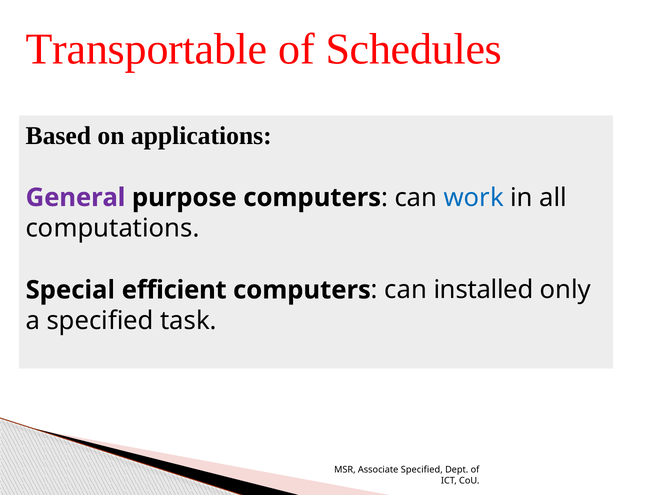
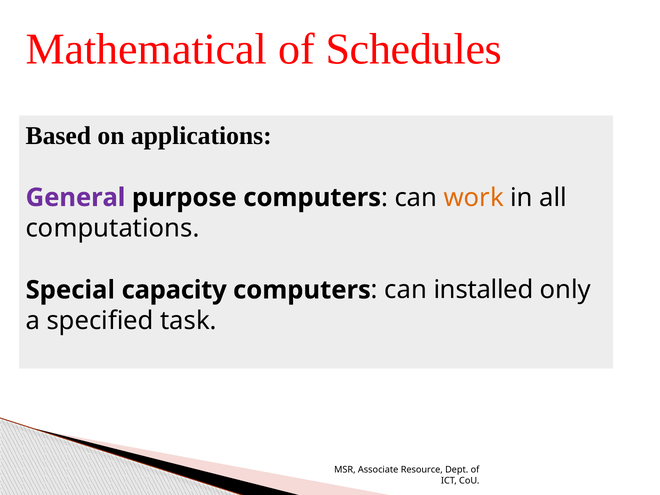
Transportable: Transportable -> Mathematical (146, 49)
work colour: blue -> orange (474, 198)
efficient: efficient -> capacity (174, 290)
Associate Specified: Specified -> Resource (422, 470)
